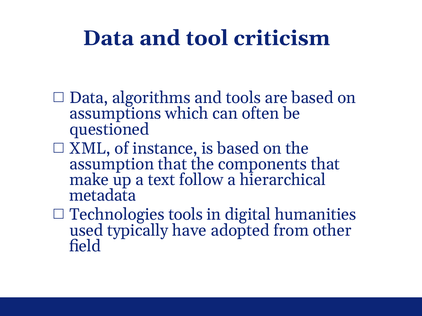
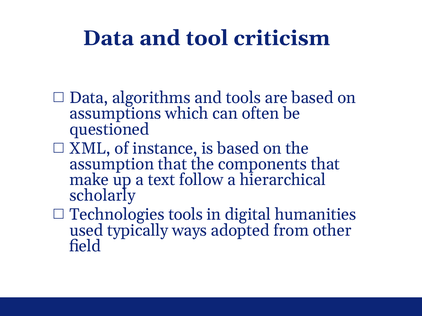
metadata: metadata -> scholarly (102, 196)
have: have -> ways (190, 231)
